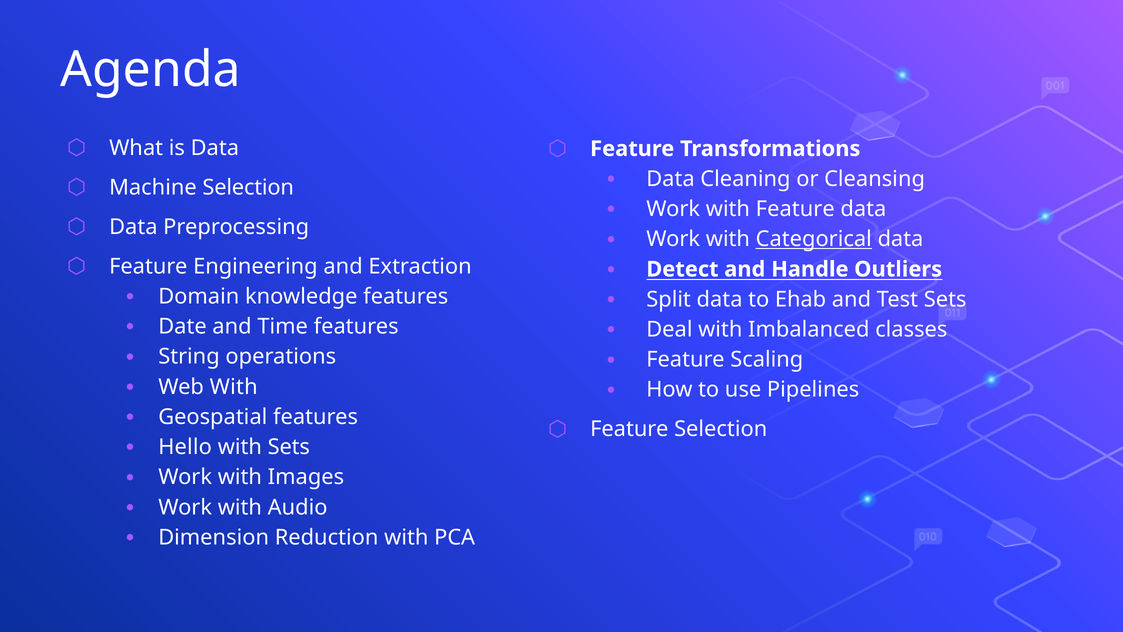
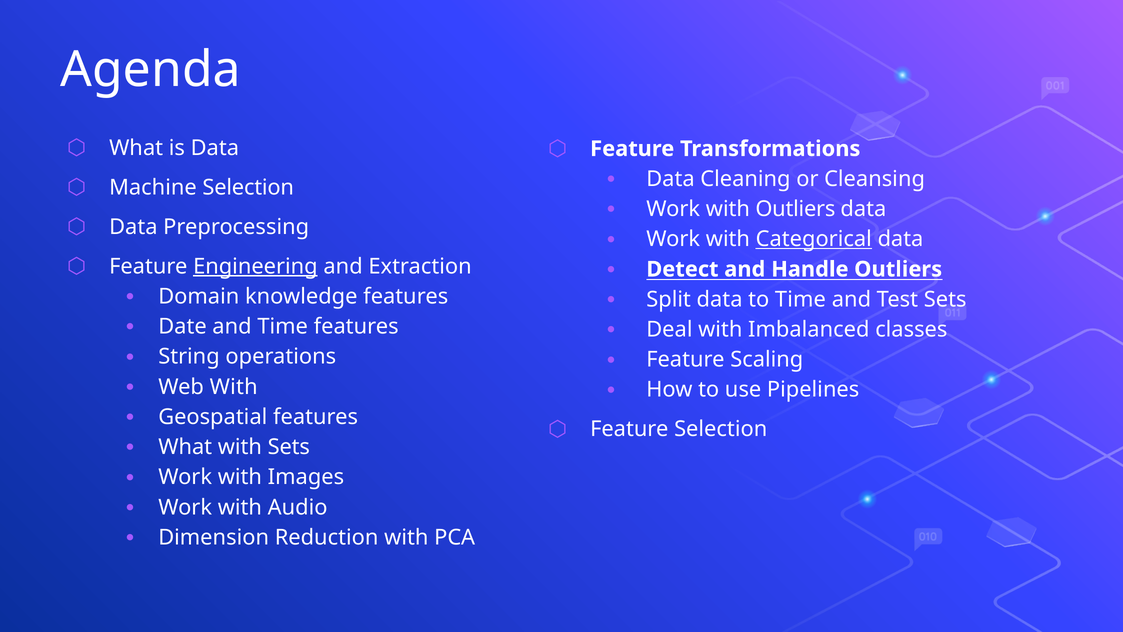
with Feature: Feature -> Outliers (795, 209)
Engineering underline: none -> present (255, 266)
to Ehab: Ehab -> Time (800, 299)
Hello: Hello -> What (185, 447)
